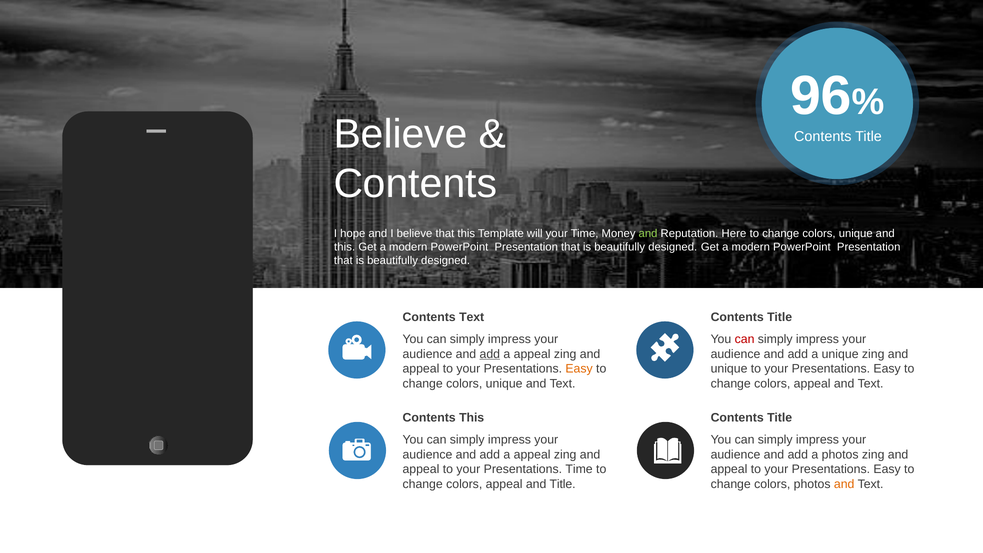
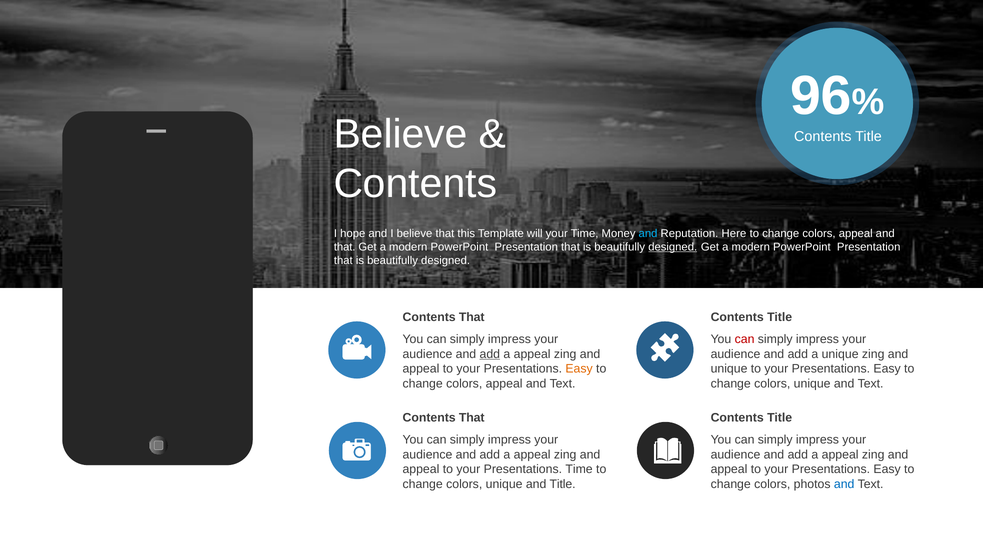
and colour: light green -> light blue (648, 234)
unique: unique -> appeal (856, 234)
this: this -> that (345, 247)
designed underline: none -> present (673, 247)
Text: Text -> That (472, 317)
unique: unique -> appeal (504, 383)
appeal: appeal -> unique (812, 383)
This: This -> That (472, 418)
photos: photos -> appeal (840, 454)
appeal: appeal -> unique (504, 484)
and colour: orange -> blue (844, 484)
